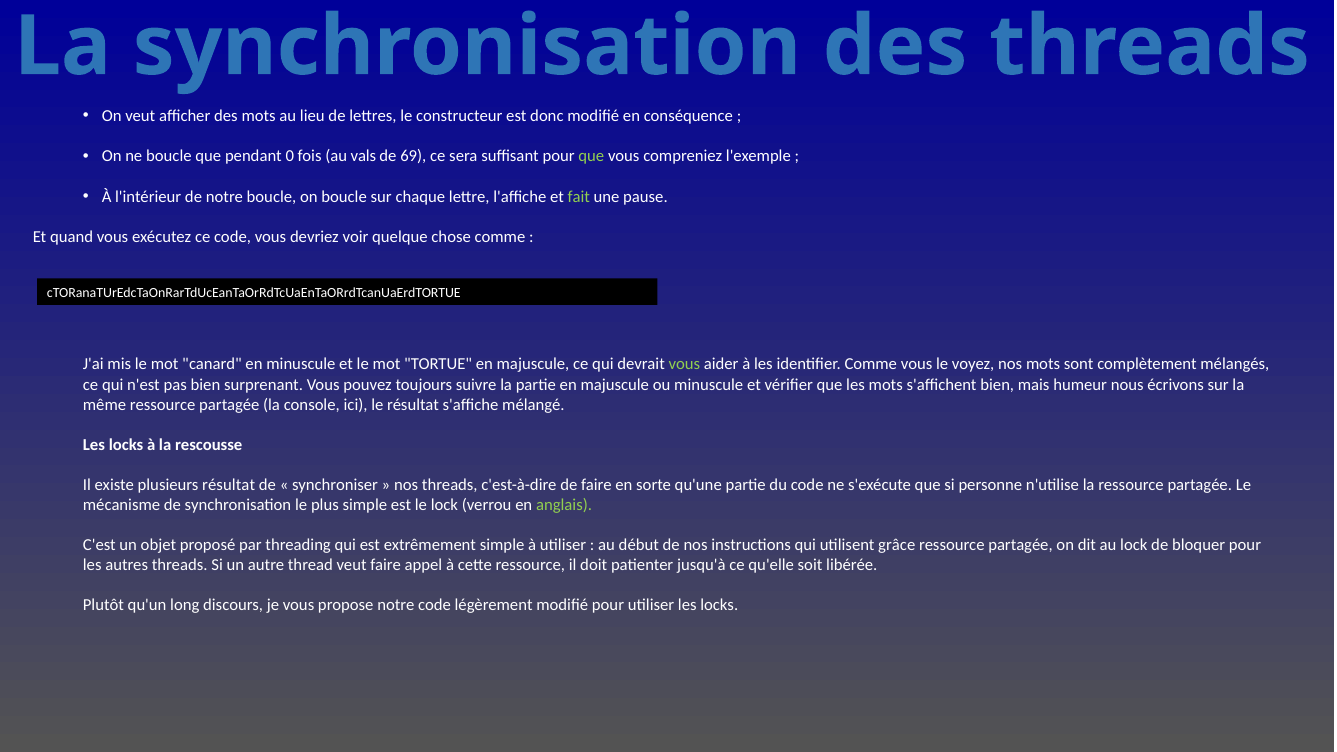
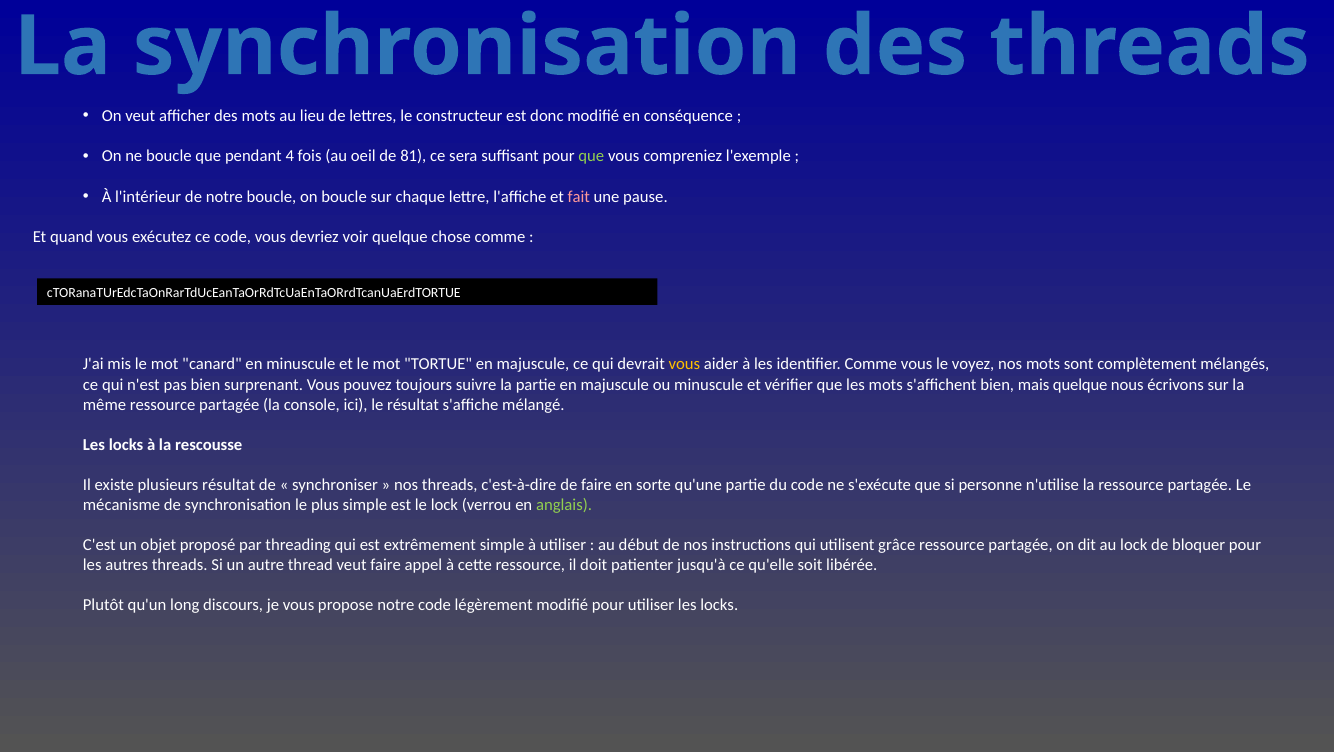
0: 0 -> 4 (290, 156)
vals: vals -> oeil (363, 156)
69: 69 -> 81 (413, 156)
fait colour: light green -> pink (579, 197)
vous colour: light green -> yellow (684, 365)
mais humeur: humeur -> quelque (1080, 385)
